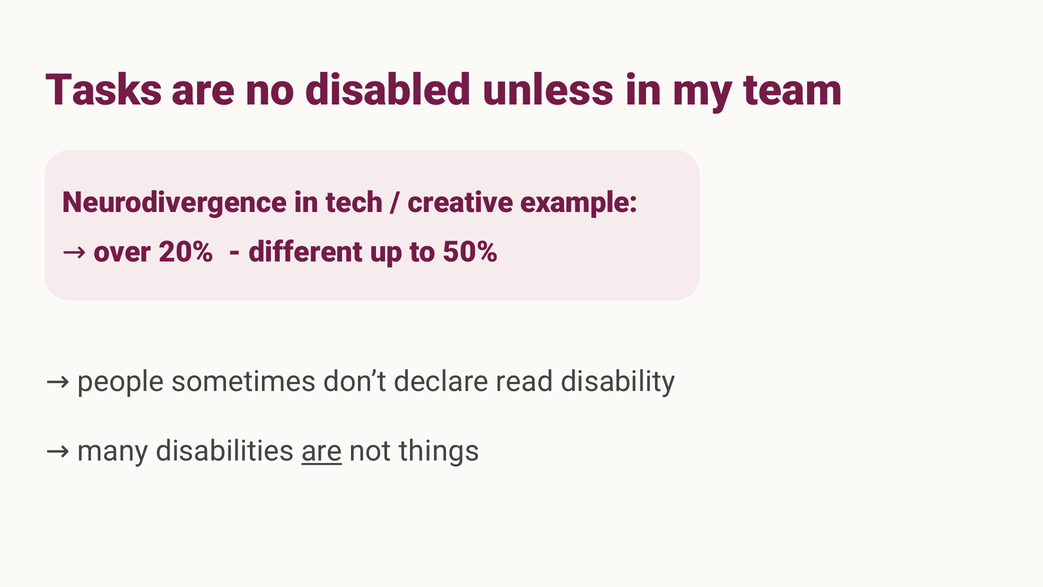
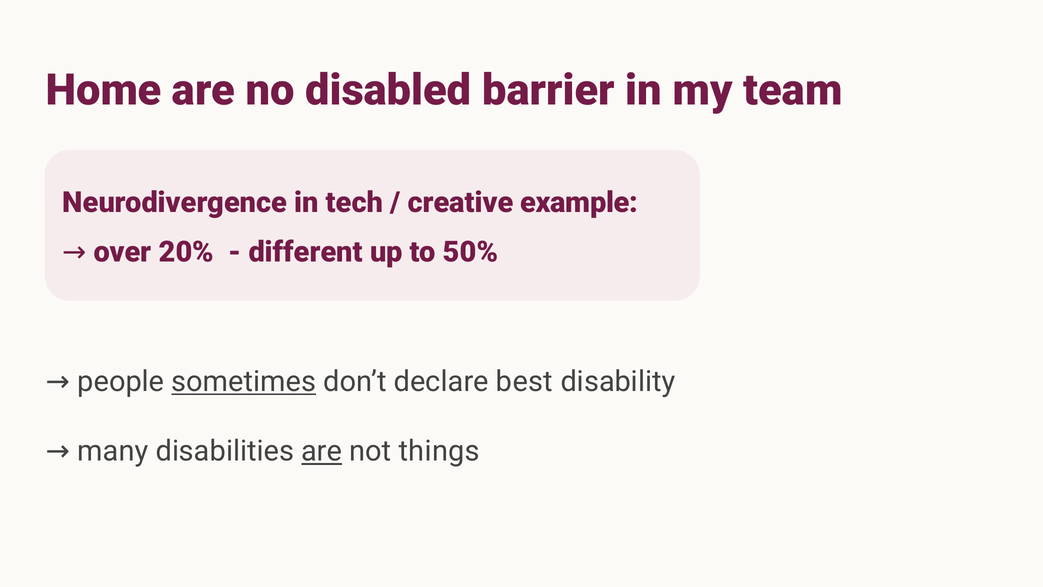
Tasks: Tasks -> Home (104, 90)
unless: unless -> barrier (548, 90)
sometimes underline: none -> present (244, 382)
read: read -> best (524, 382)
